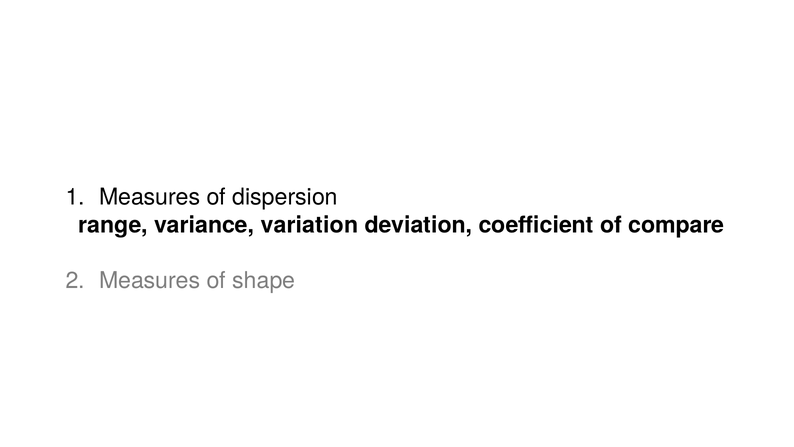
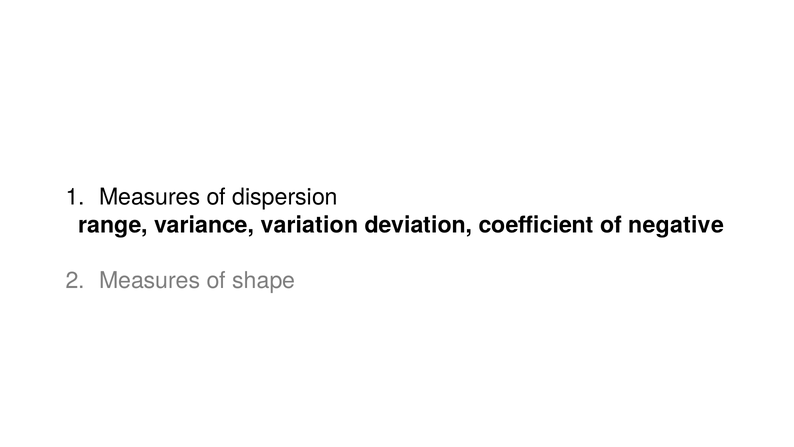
compare: compare -> negative (676, 225)
